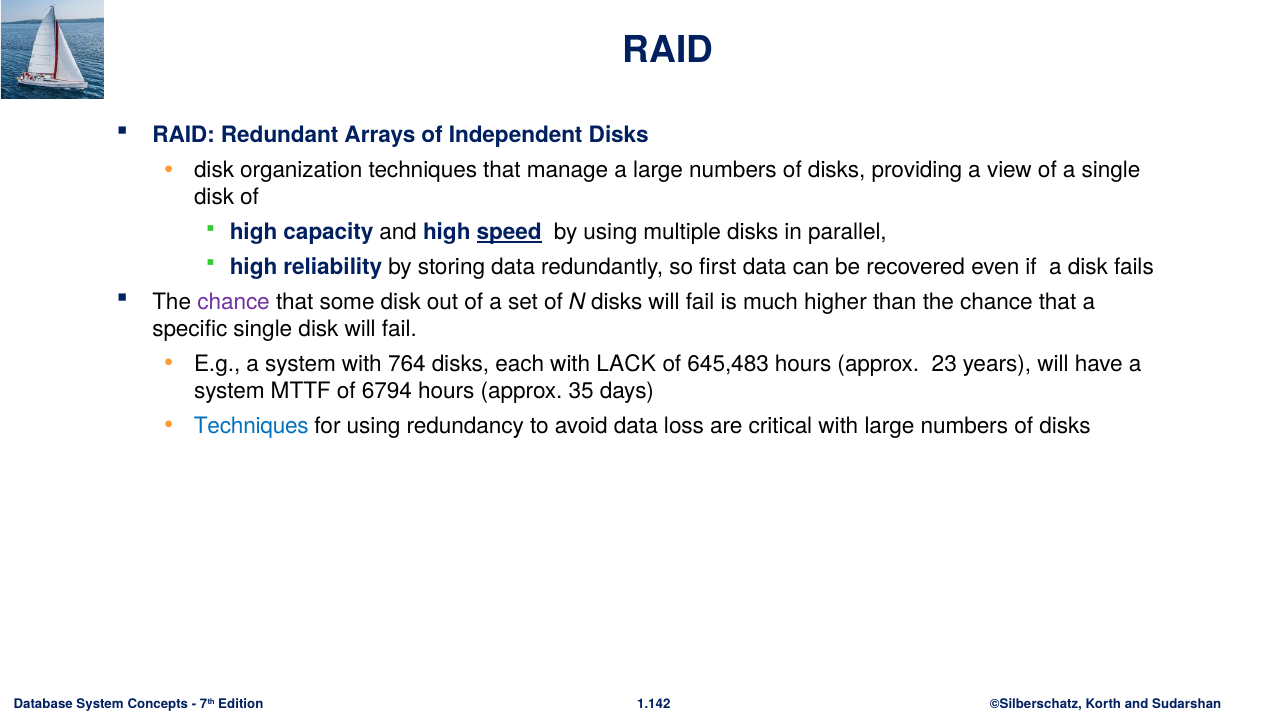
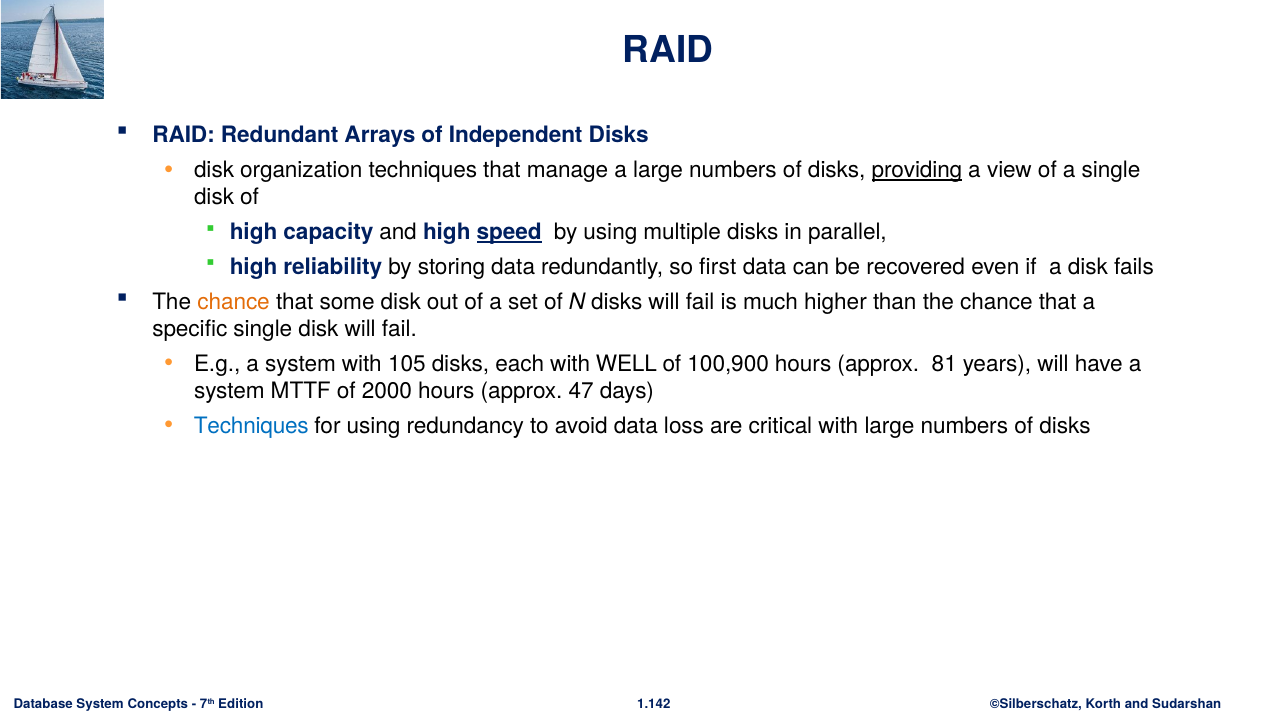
providing underline: none -> present (917, 170)
chance colour: purple -> orange (234, 302)
764: 764 -> 105 (407, 364)
LACK: LACK -> WELL (626, 364)
645,483: 645,483 -> 100,900 (728, 364)
23: 23 -> 81 (944, 364)
6794: 6794 -> 2000 (387, 391)
35: 35 -> 47 (581, 391)
